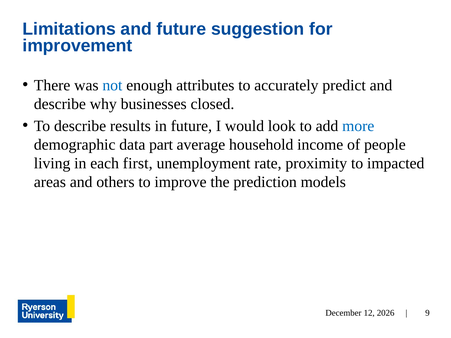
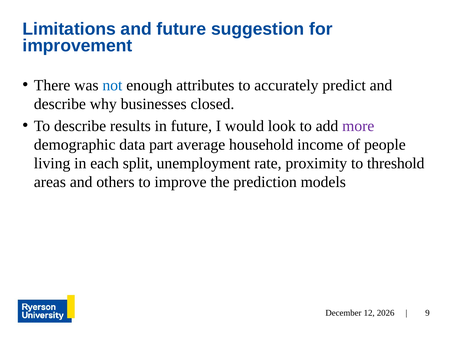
more colour: blue -> purple (358, 126)
first: first -> split (138, 164)
impacted: impacted -> threshold (396, 164)
